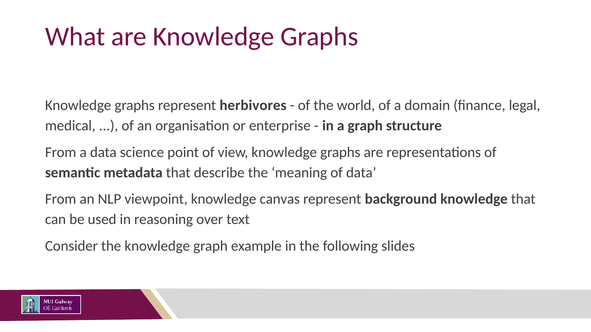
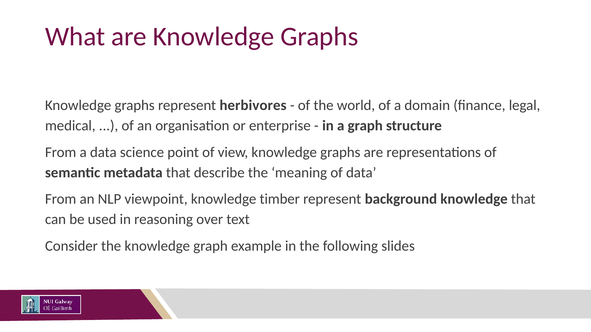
canvas: canvas -> timber (280, 199)
